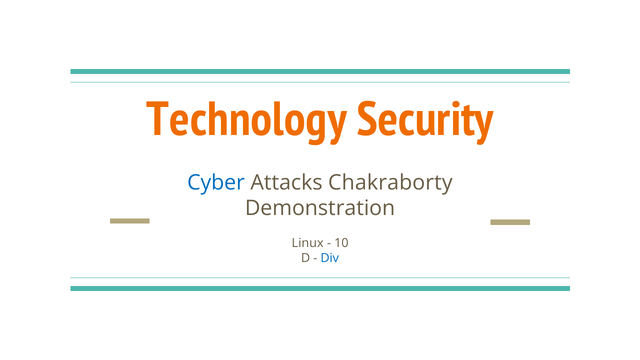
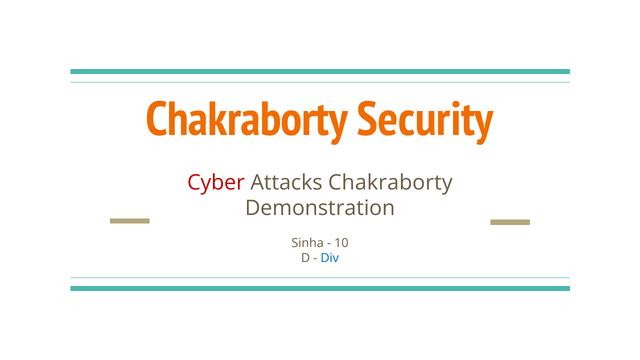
Technology: Technology -> Chakraborty (247, 120)
Cyber colour: blue -> red (216, 183)
Linux: Linux -> Sinha (308, 243)
